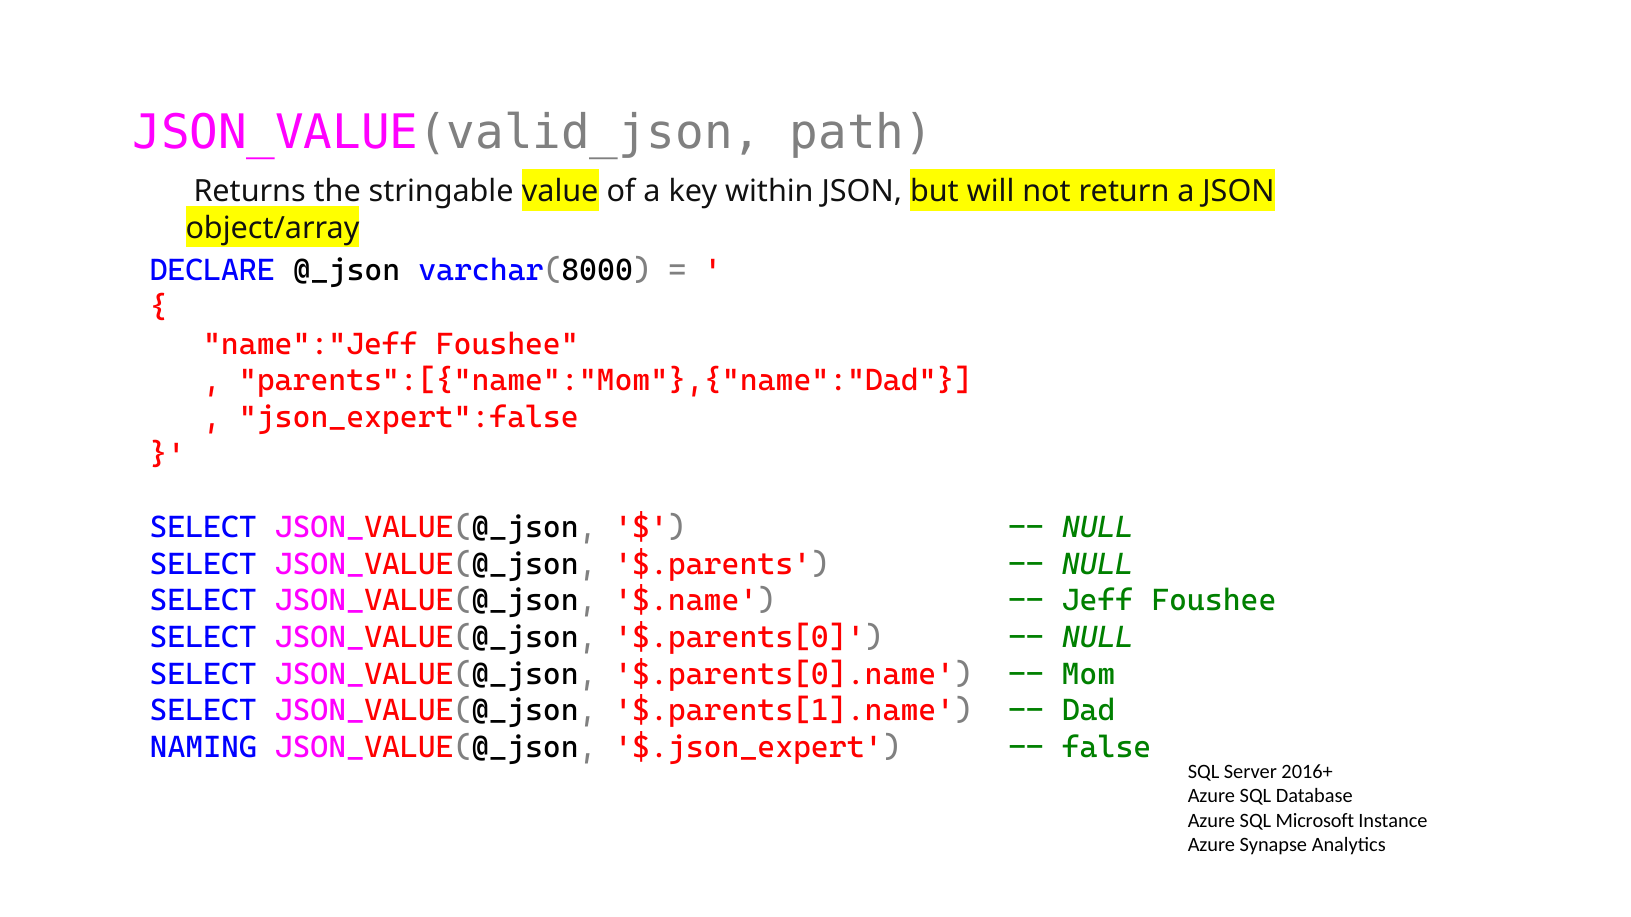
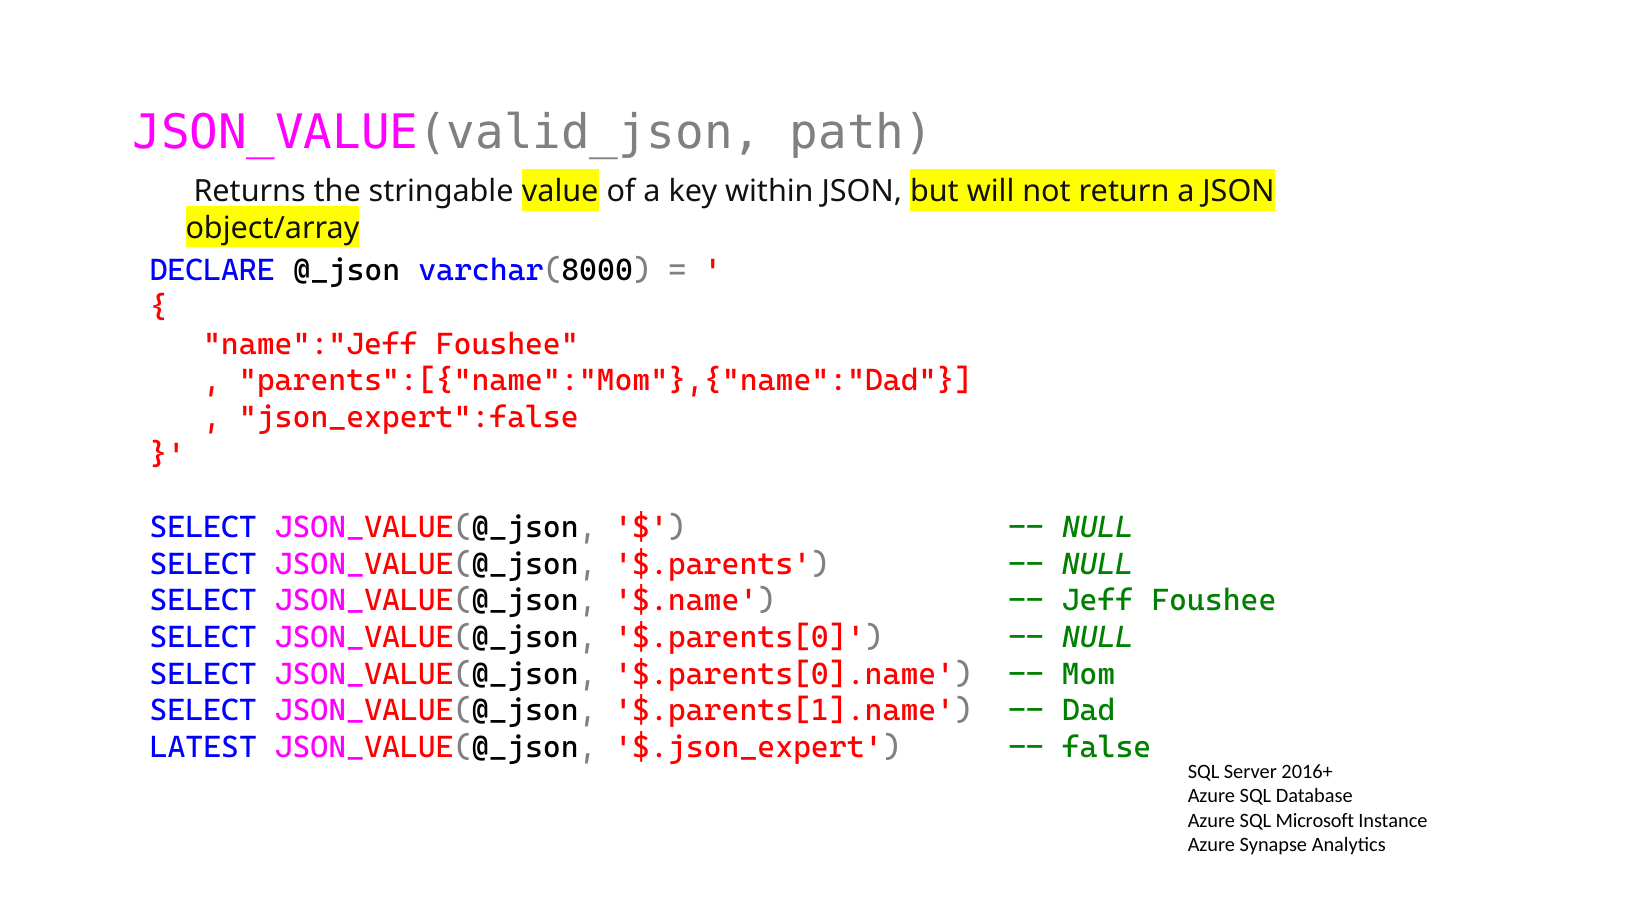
NAMING: NAMING -> LATEST (203, 748)
